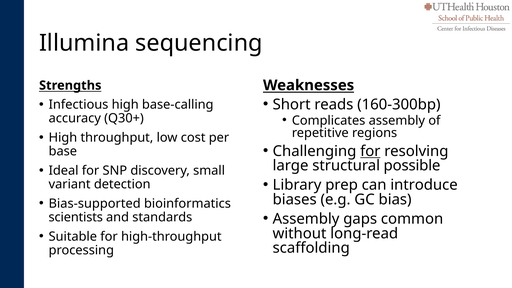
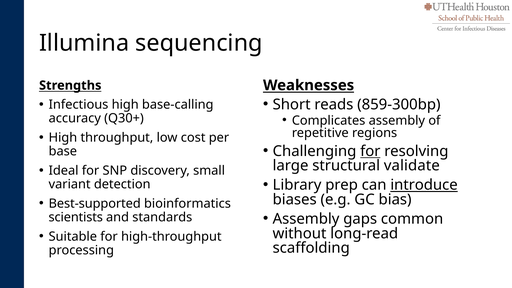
160-300bp: 160-300bp -> 859-300bp (399, 105)
possible: possible -> validate (412, 166)
introduce underline: none -> present (424, 185)
Bias-supported: Bias-supported -> Best-supported (95, 203)
